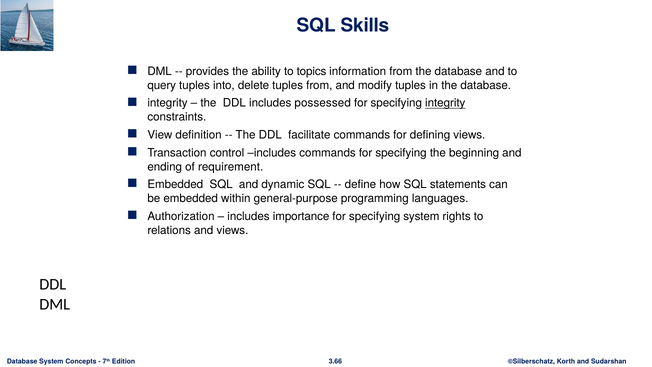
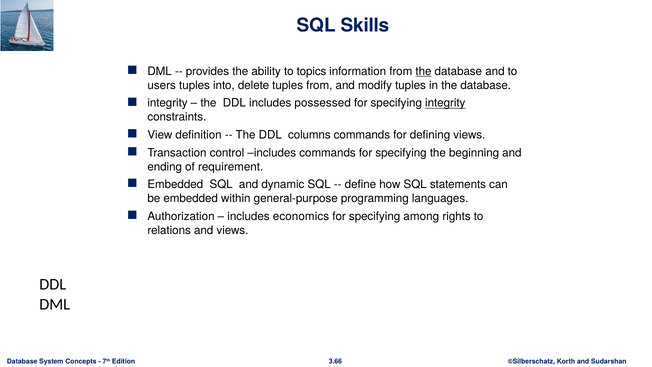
the underline: none -> present (423, 71)
query: query -> users (162, 85)
facilitate: facilitate -> columns (309, 135)
importance: importance -> economics (301, 216)
specifying system: system -> among (421, 216)
